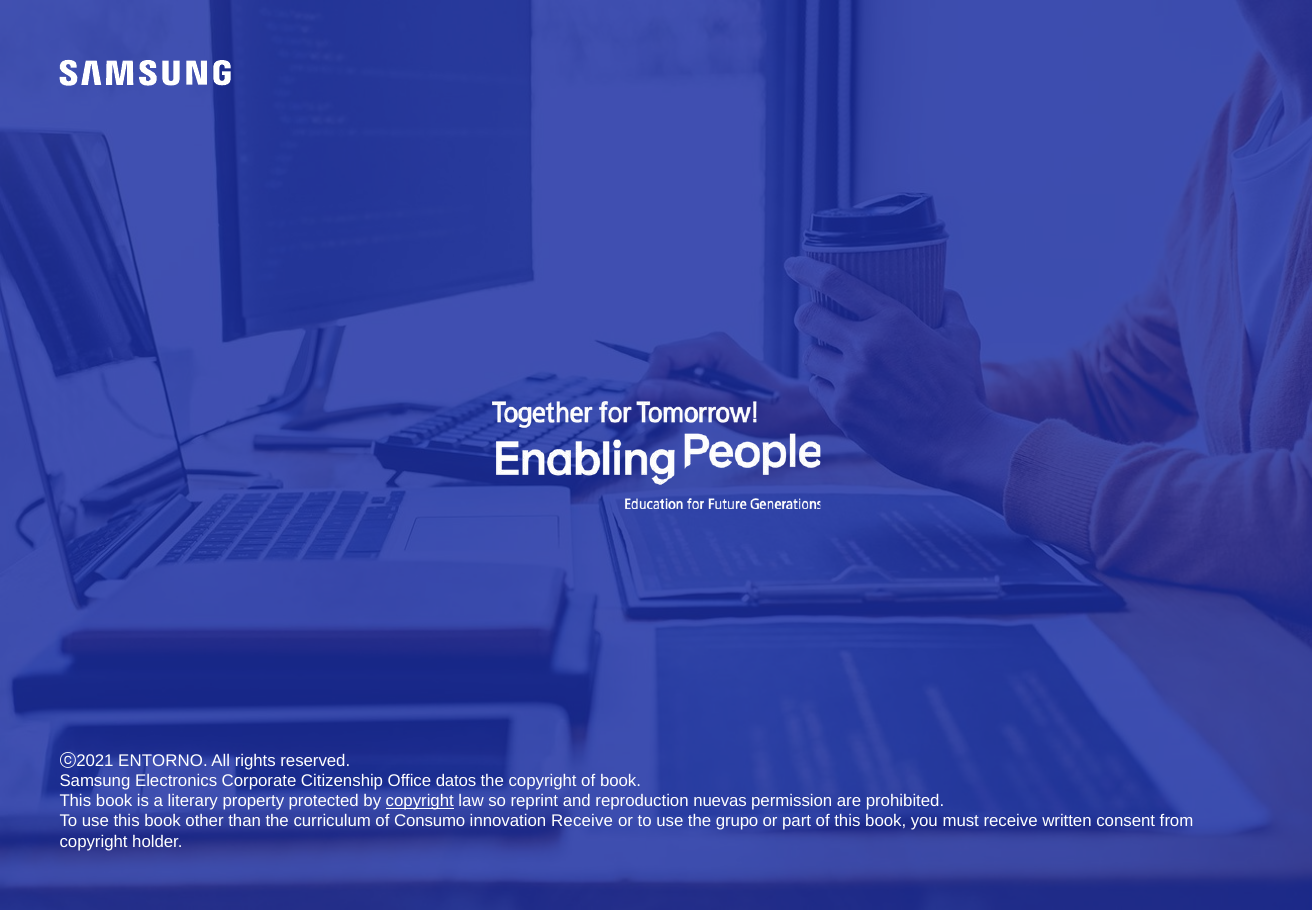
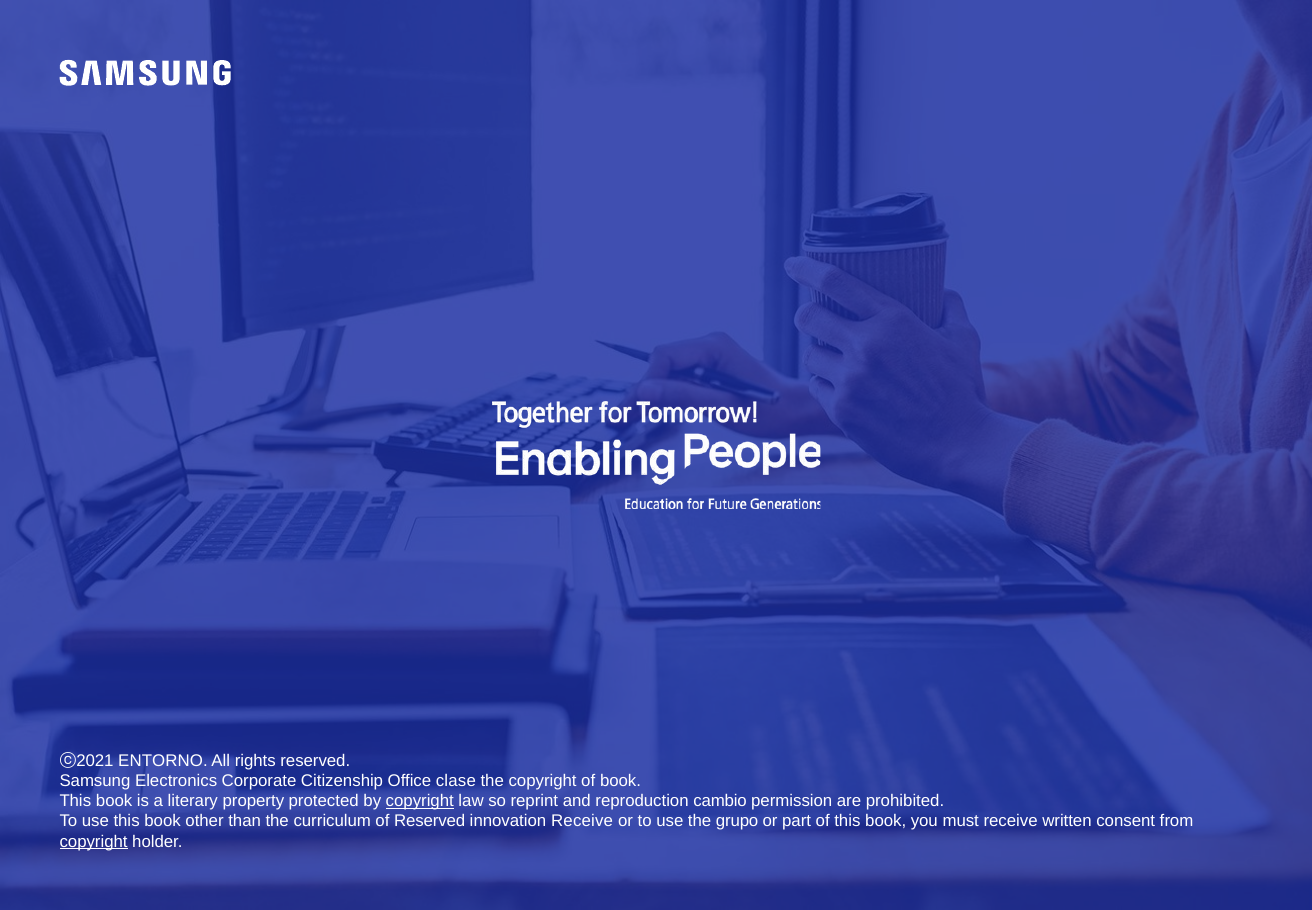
datos: datos -> clase (456, 781)
nuevas: nuevas -> cambio (720, 801)
of Consumo: Consumo -> Reserved (430, 821)
copyright underline: none -> present (94, 841)
